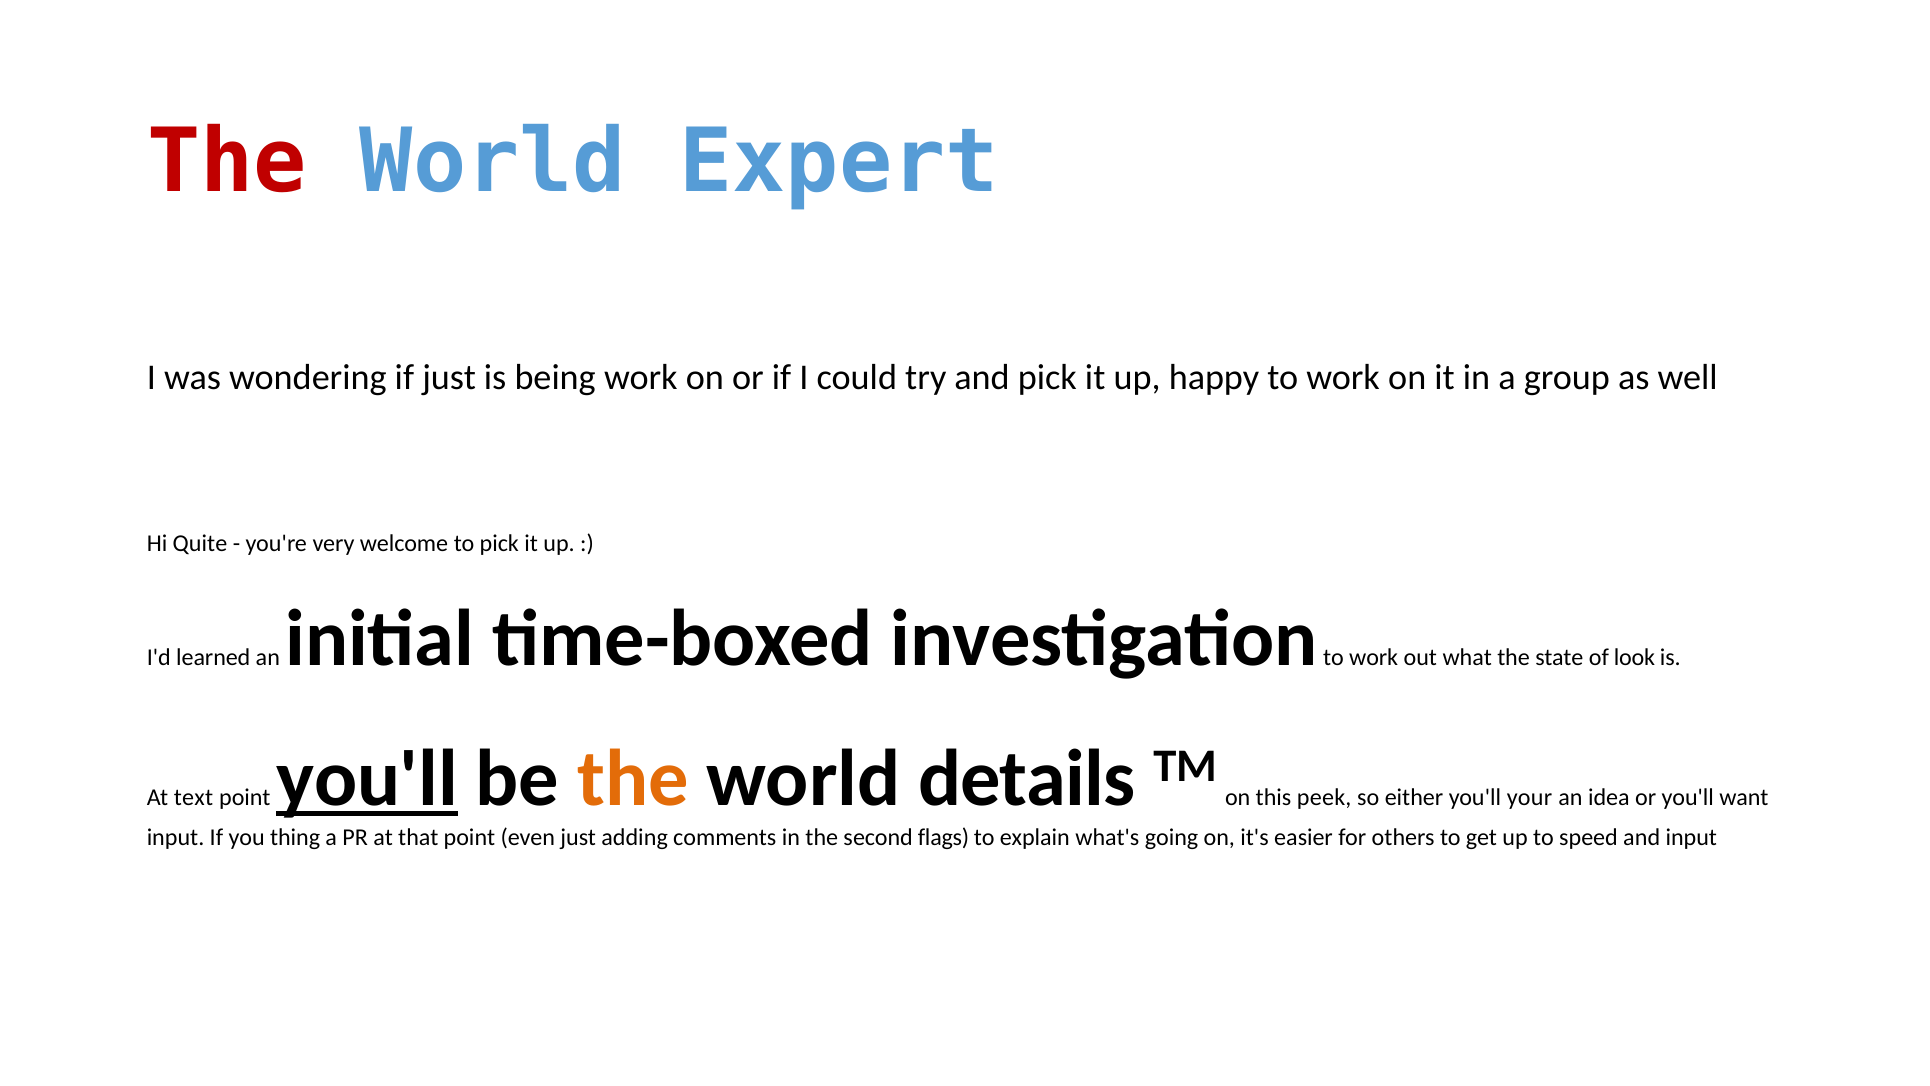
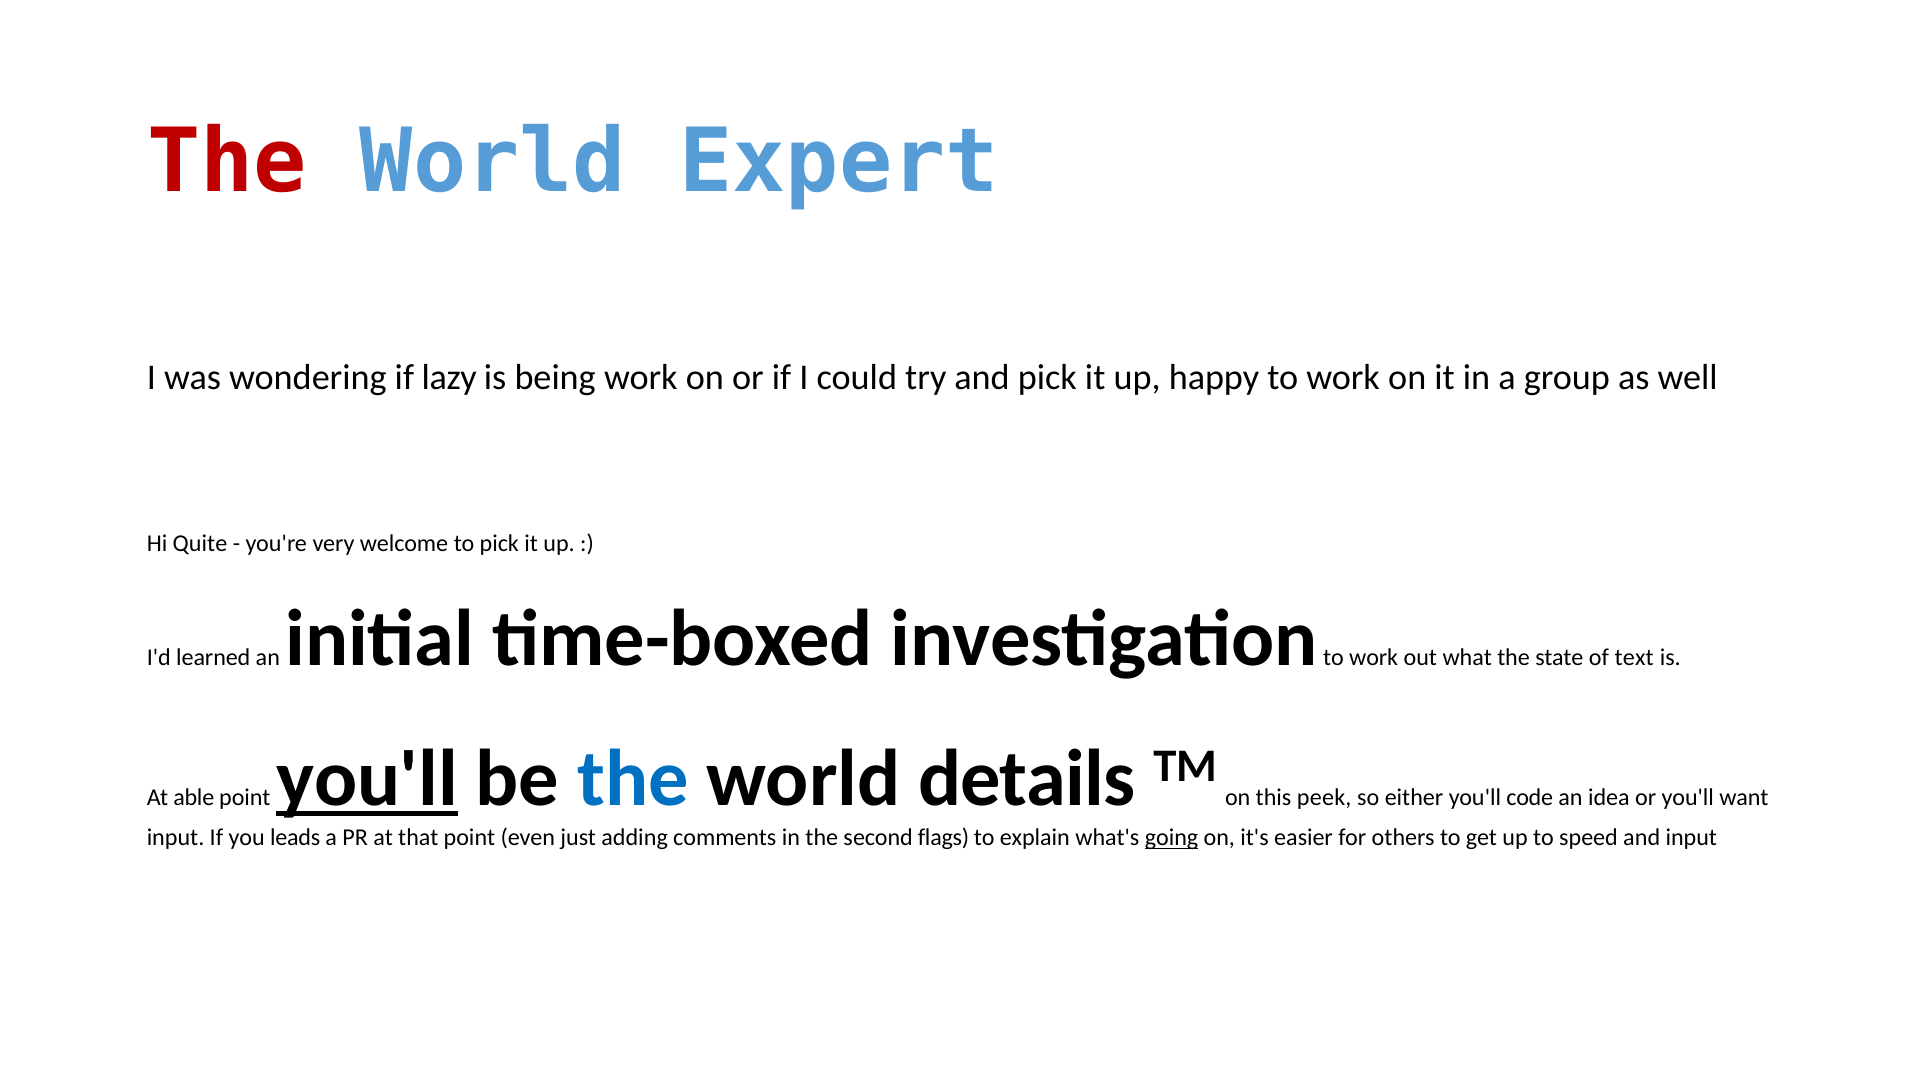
if just: just -> lazy (449, 377)
look: look -> text (1634, 658)
text: text -> able (194, 798)
the colour: orange -> blue (633, 779)
your: your -> code (1530, 798)
thing: thing -> leads (295, 838)
going underline: none -> present (1172, 838)
